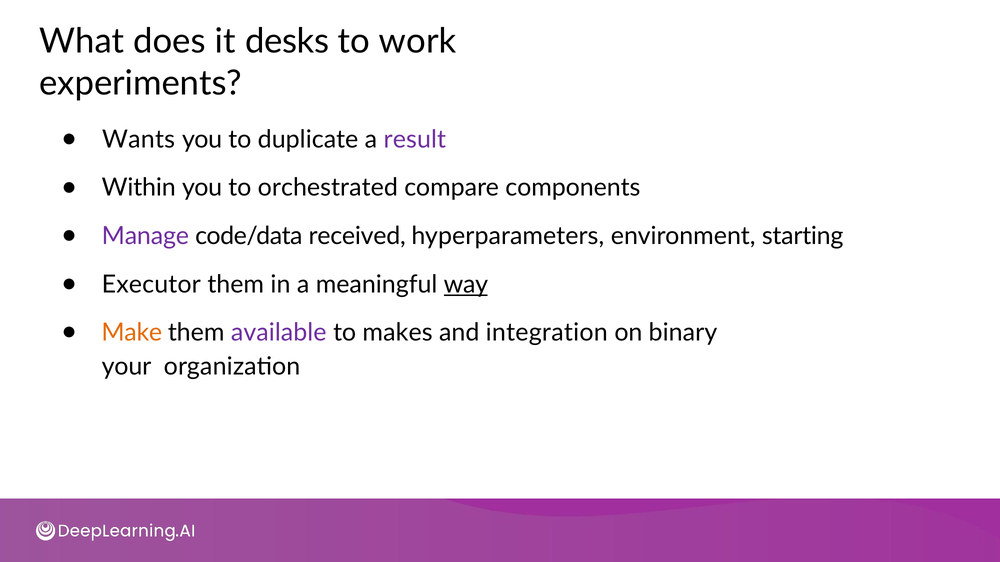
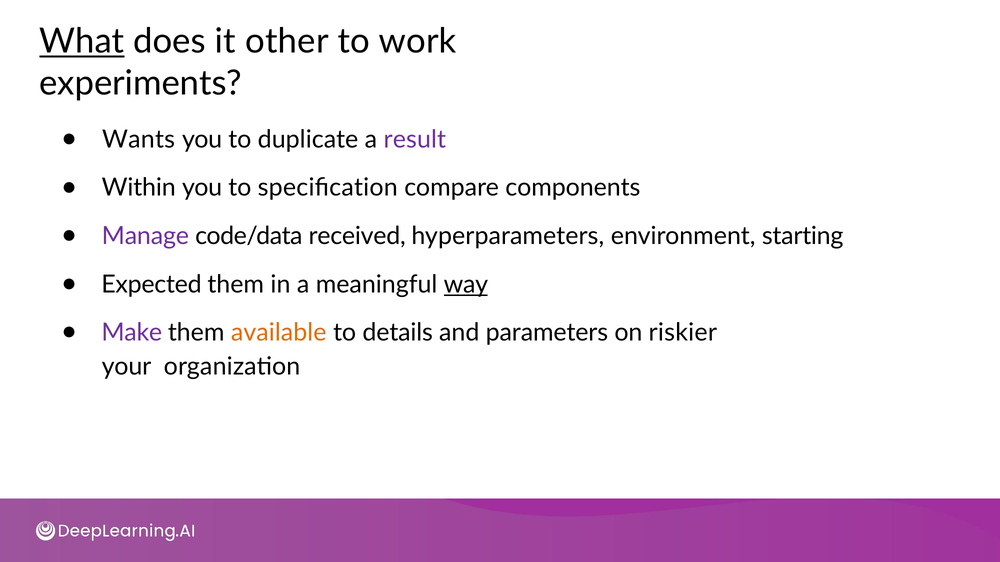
What underline: none -> present (82, 41)
desks: desks -> other (287, 41)
orchestrated: orchestrated -> speciﬁcation (328, 188)
Executor: Executor -> Expected (151, 285)
Make colour: orange -> purple (132, 333)
available colour: purple -> orange (279, 333)
makes: makes -> details (398, 333)
integration: integration -> parameters (547, 333)
binary: binary -> riskier (683, 333)
